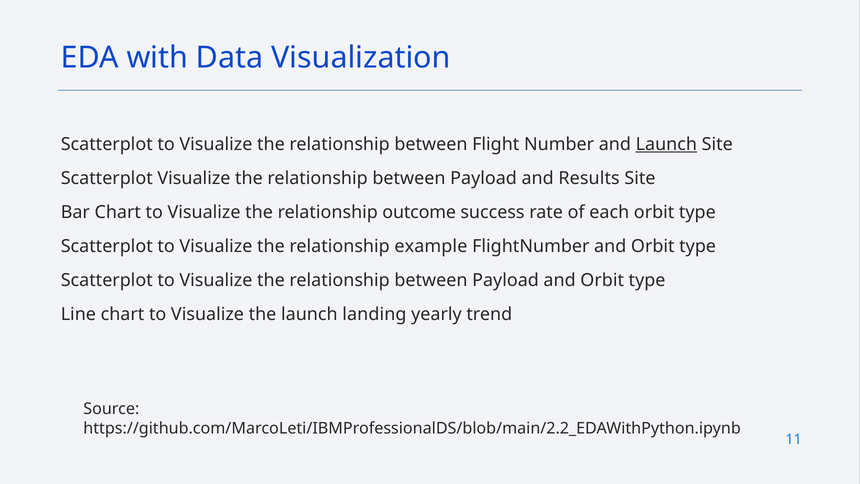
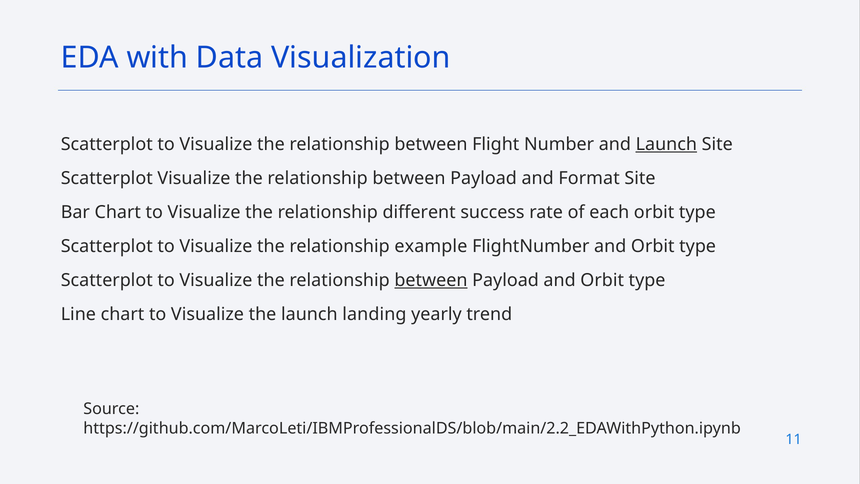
Results: Results -> Format (589, 178)
outcome: outcome -> different (419, 212)
between underline: none -> present (431, 280)
